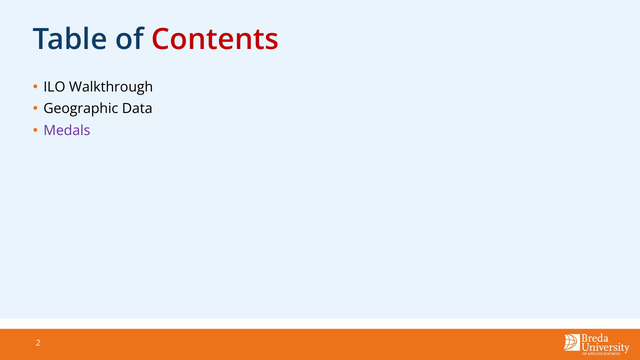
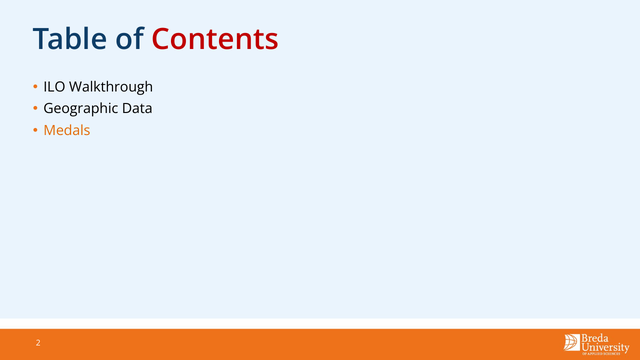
Medals colour: purple -> orange (67, 131)
